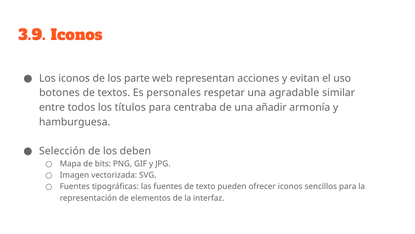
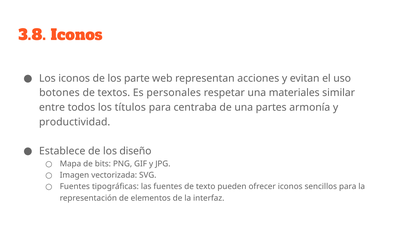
3.9: 3.9 -> 3.8 (32, 35)
agradable: agradable -> materiales (294, 93)
añadir: añadir -> partes (271, 107)
hamburguesa: hamburguesa -> productividad (75, 122)
Selección: Selección -> Establece (62, 151)
deben: deben -> diseño (135, 151)
